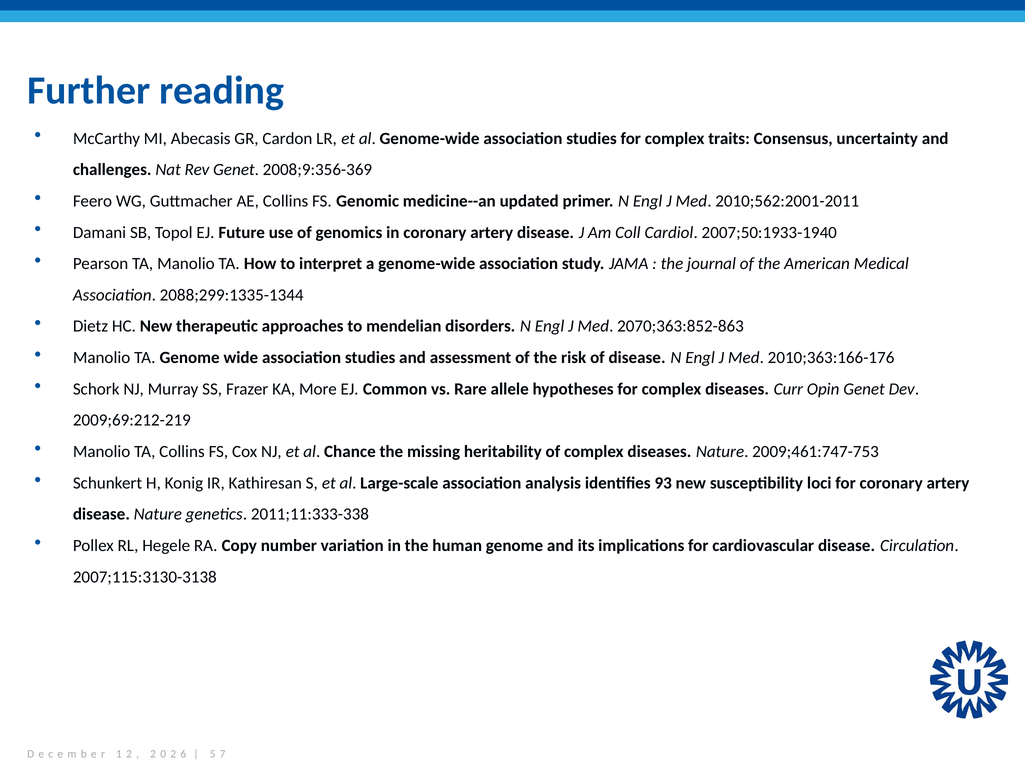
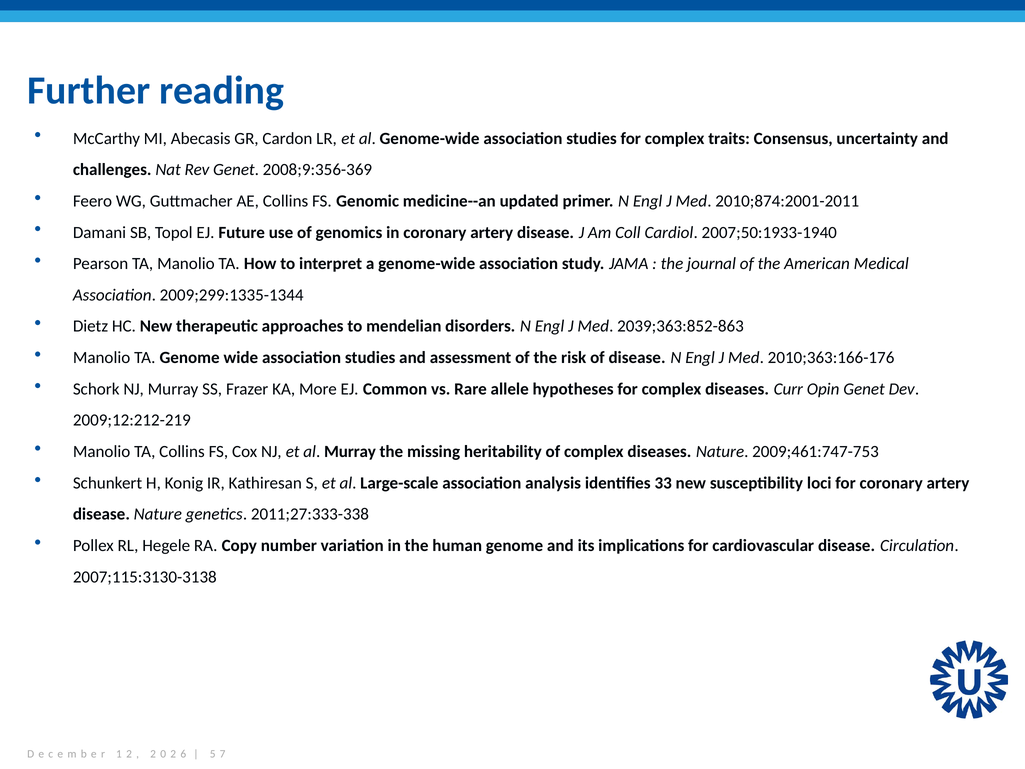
2010;562:2001-2011: 2010;562:2001-2011 -> 2010;874:2001-2011 (787, 201)
2088;299:1335-1344: 2088;299:1335-1344 -> 2009;299:1335-1344 (232, 295)
2070;363:852-863: 2070;363:852-863 -> 2039;363:852-863 (681, 326)
2009;69:212-219: 2009;69:212-219 -> 2009;12:212-219 (132, 420)
al Chance: Chance -> Murray (350, 452)
93: 93 -> 33 (663, 483)
2011;11:333-338: 2011;11:333-338 -> 2011;27:333-338 (310, 514)
